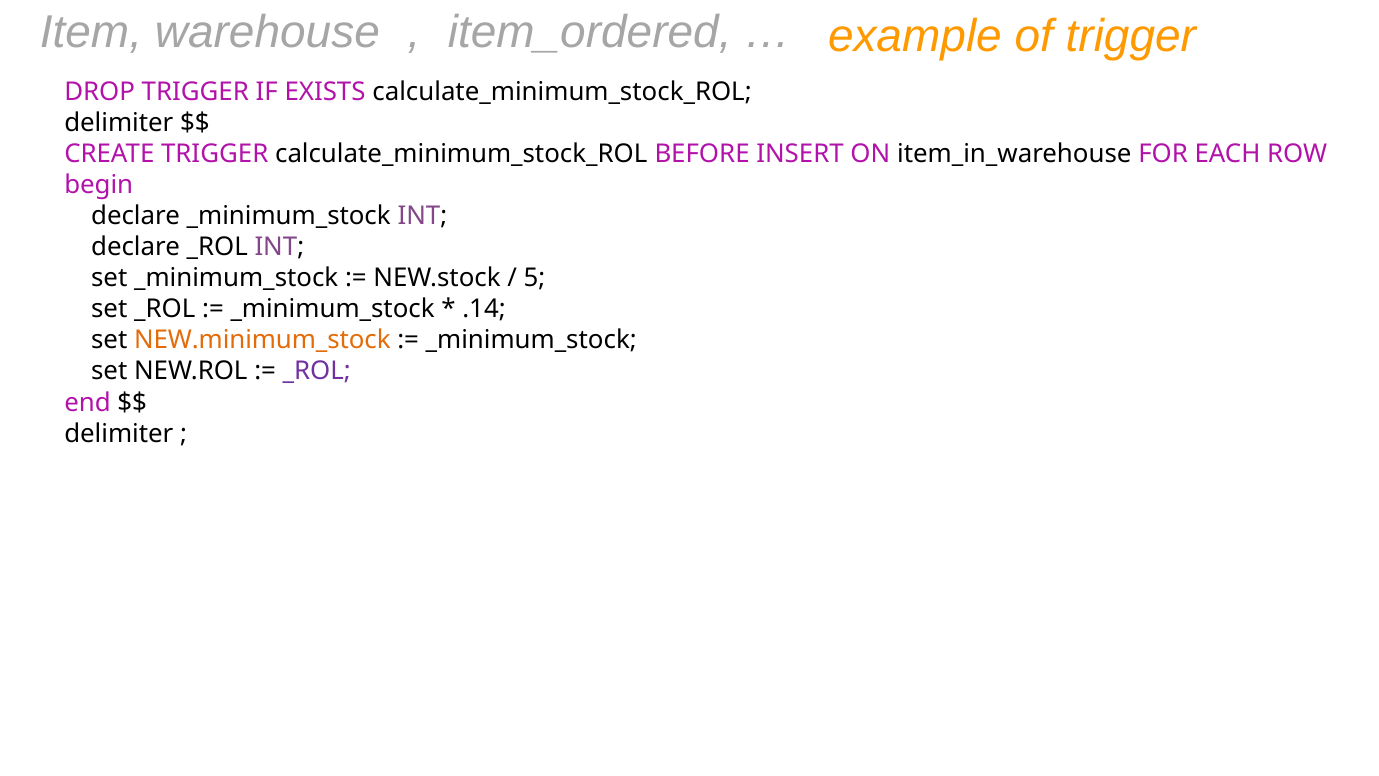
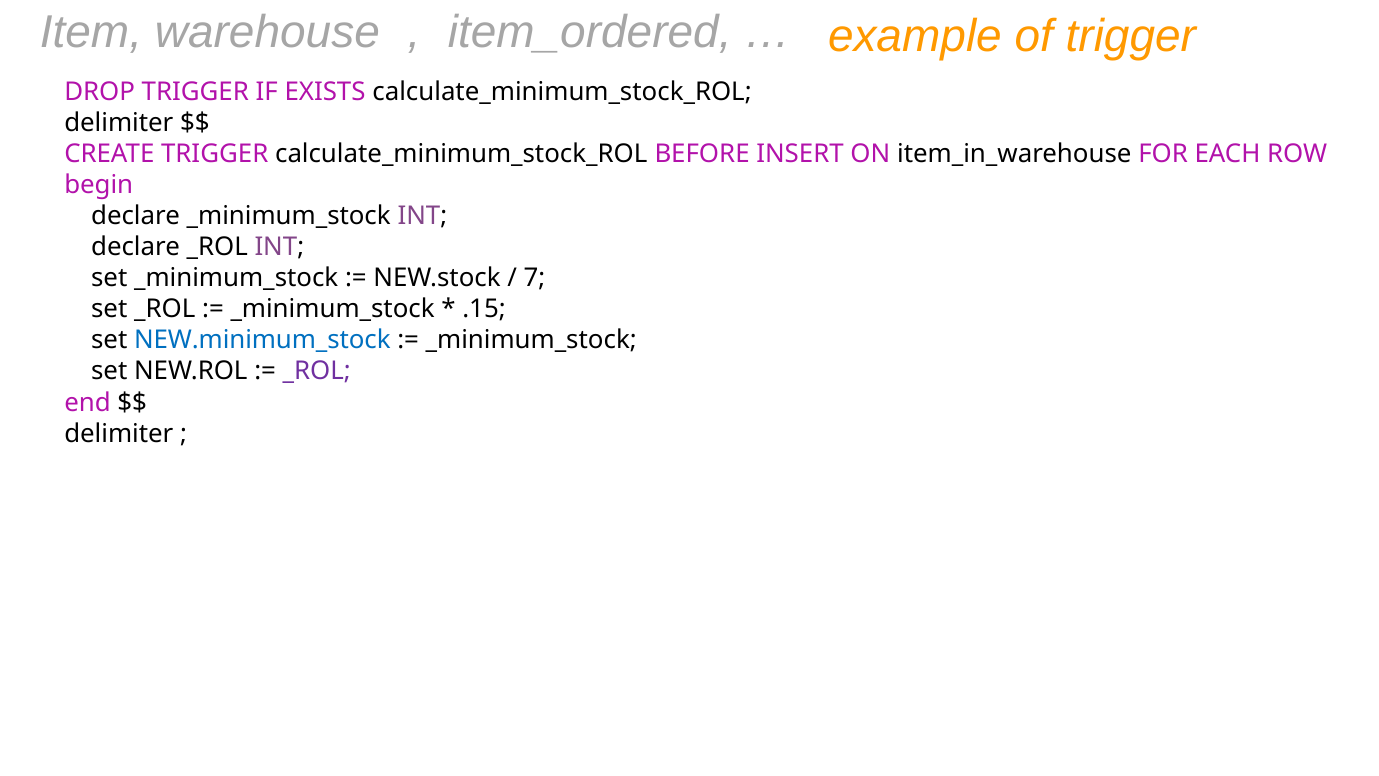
5: 5 -> 7 (535, 278)
.14: .14 -> .15 (484, 309)
NEW.minimum_stock colour: orange -> blue (262, 340)
